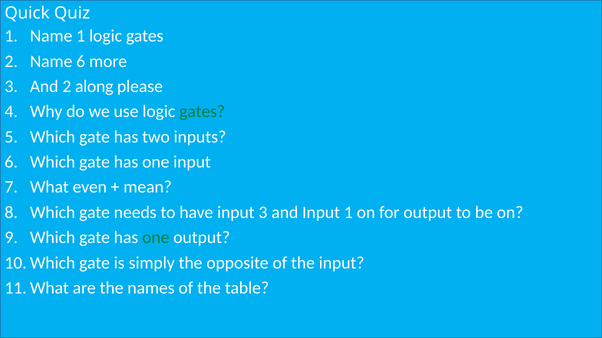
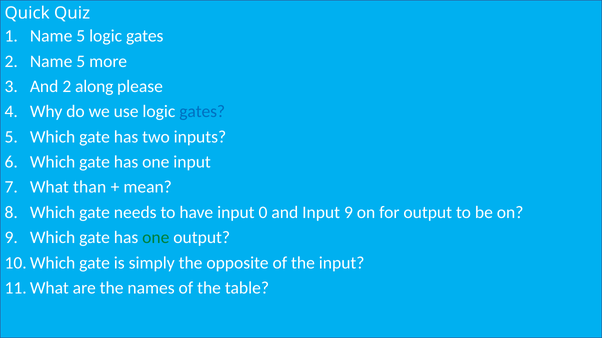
1 Name 1: 1 -> 5 (81, 36)
2 Name 6: 6 -> 5 (81, 61)
gates colour: green -> blue (202, 112)
even: even -> than (90, 188)
input 3: 3 -> 0 (263, 213)
Input 1: 1 -> 9 (348, 213)
